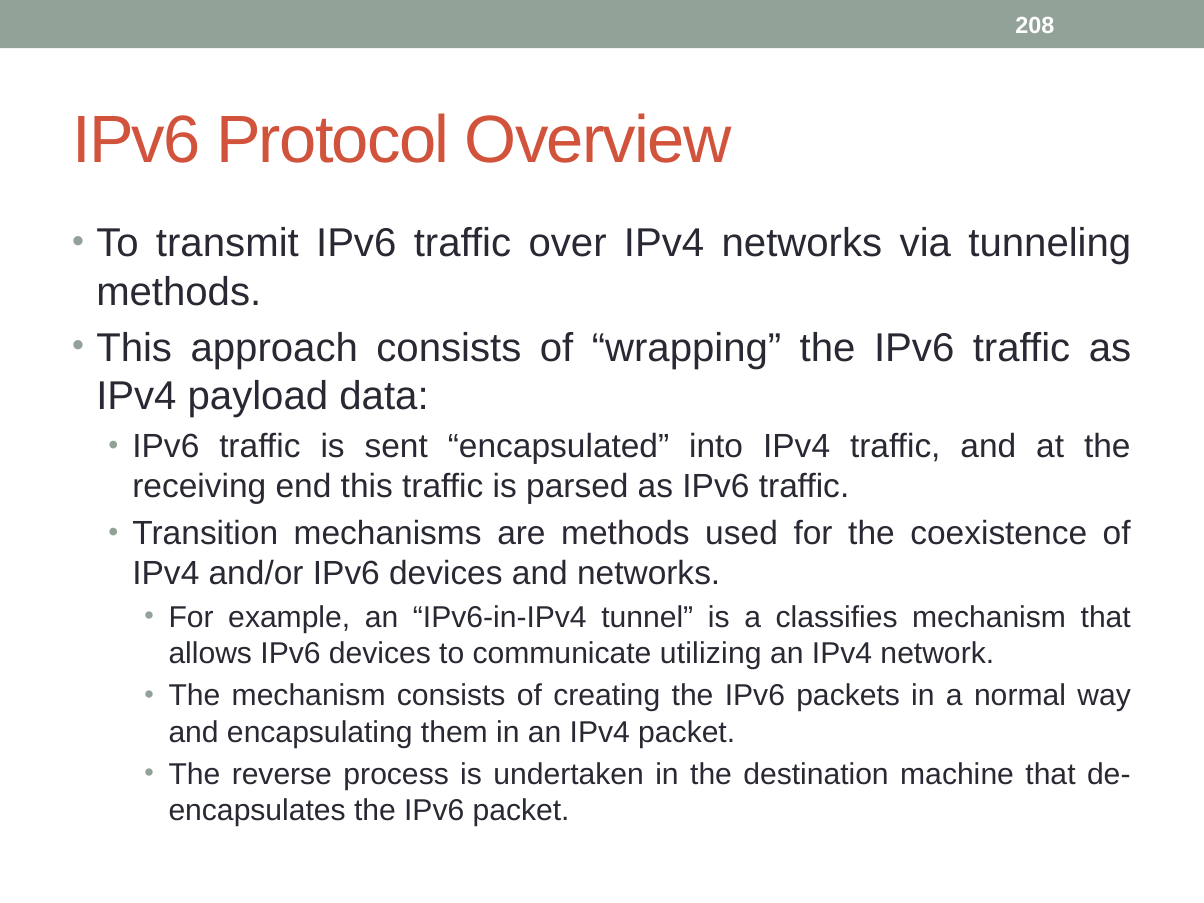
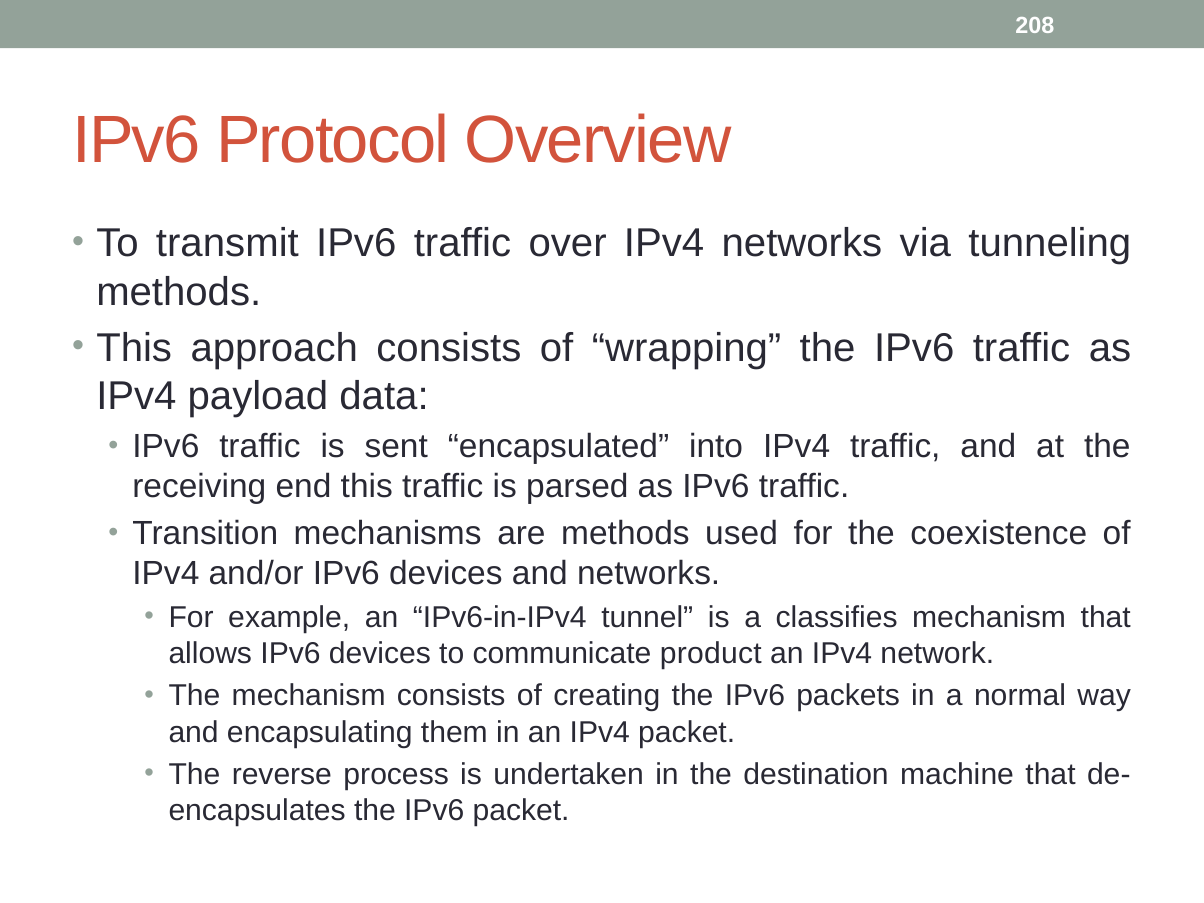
utilizing: utilizing -> product (711, 654)
